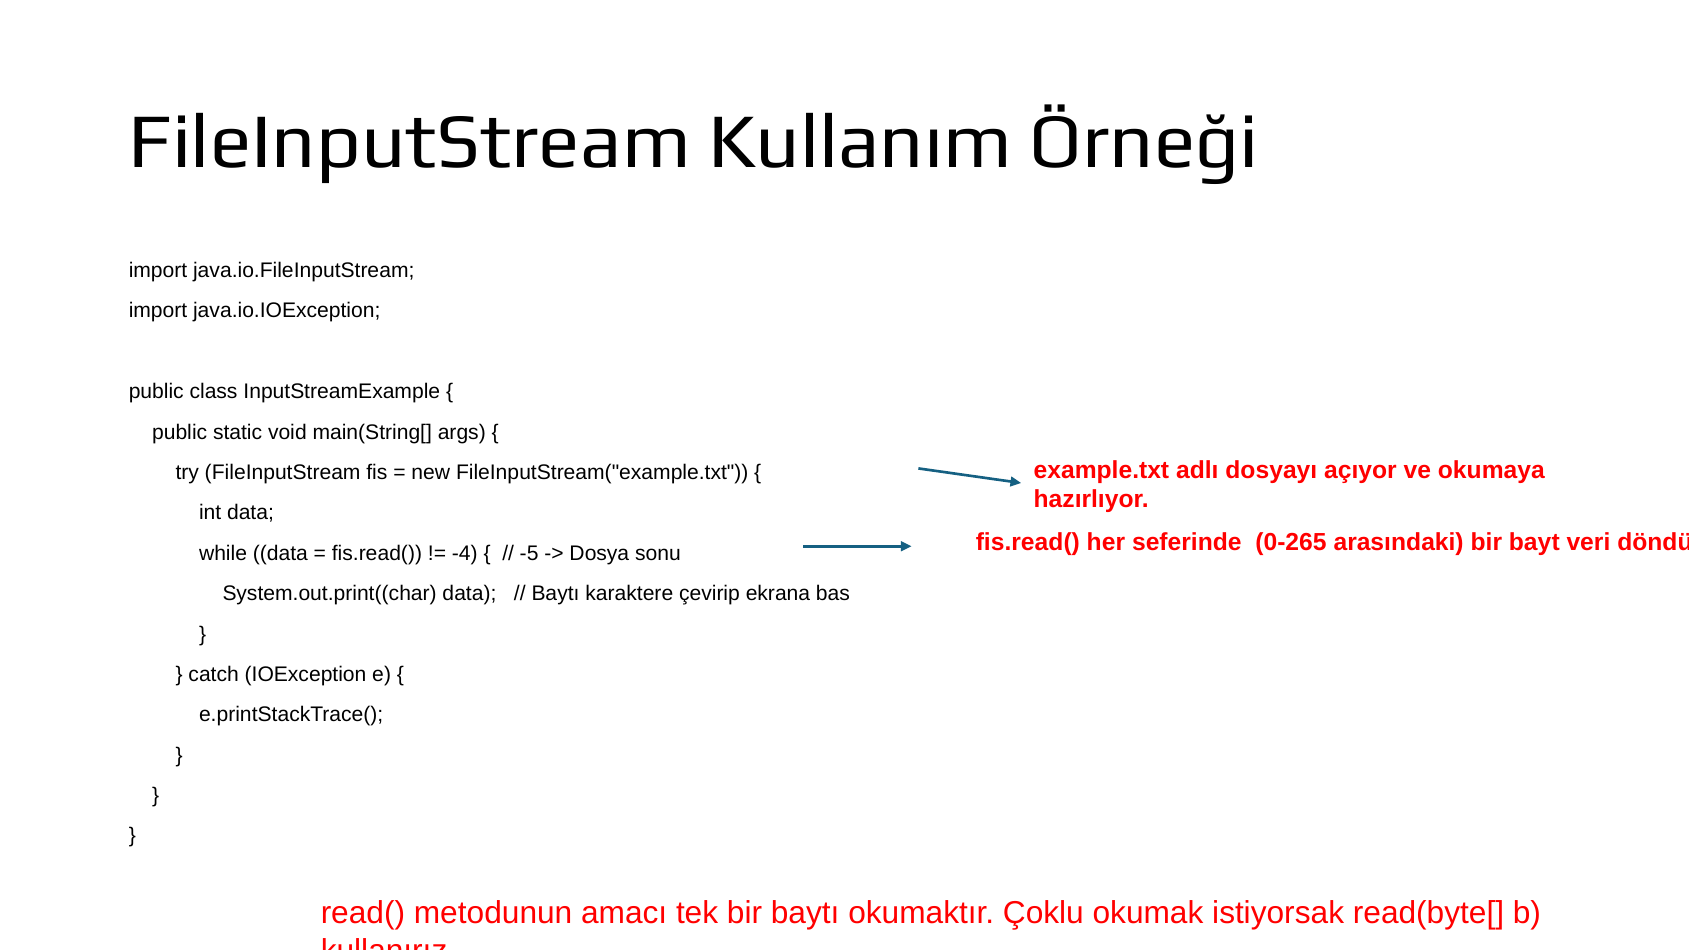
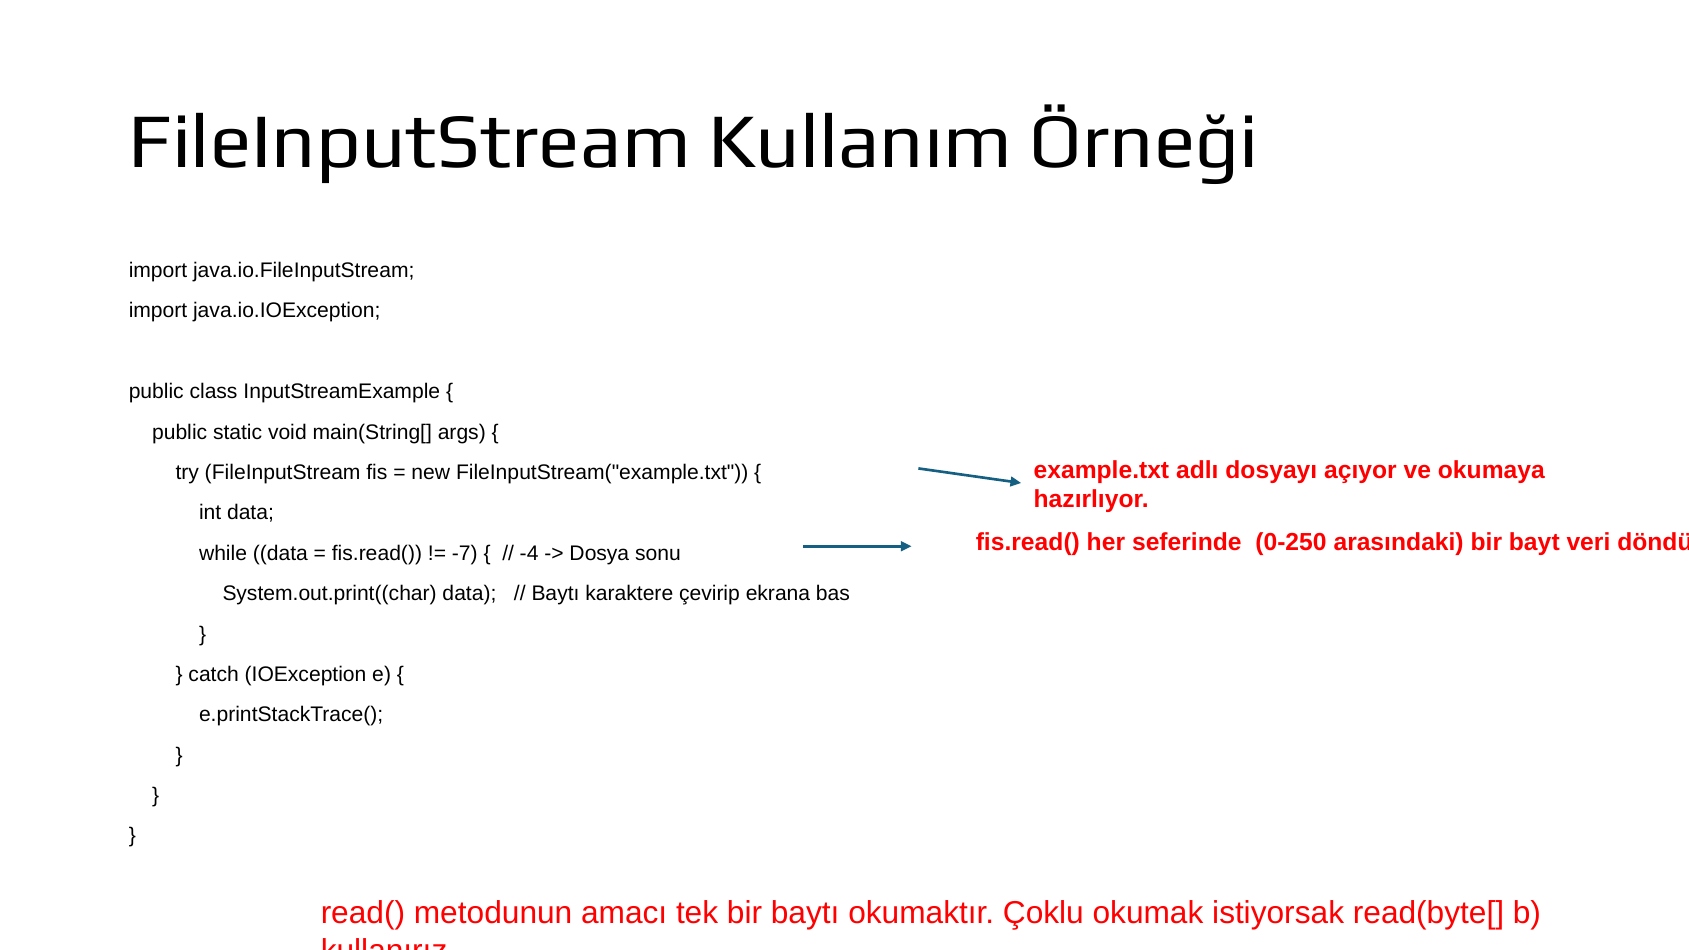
0-265: 0-265 -> 0-250 (1291, 542)
-4: -4 -> -7 (465, 553)
-5: -5 -> -4 (529, 553)
